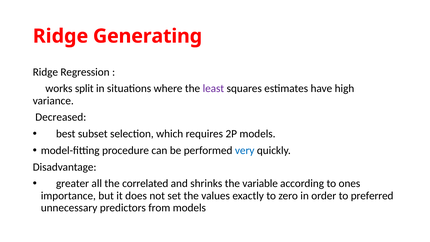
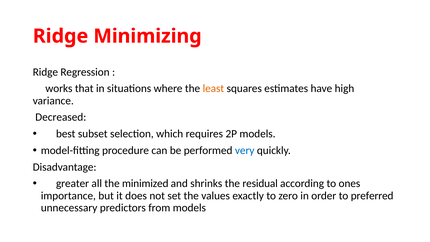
Generating: Generating -> Minimizing (147, 36)
split: split -> that (84, 89)
least colour: purple -> orange (213, 89)
correlated: correlated -> minimized (145, 183)
variable: variable -> residual (260, 183)
